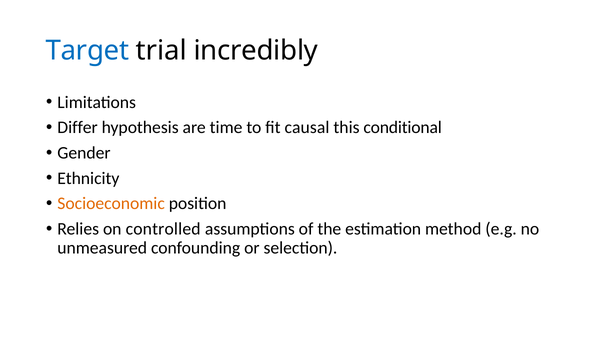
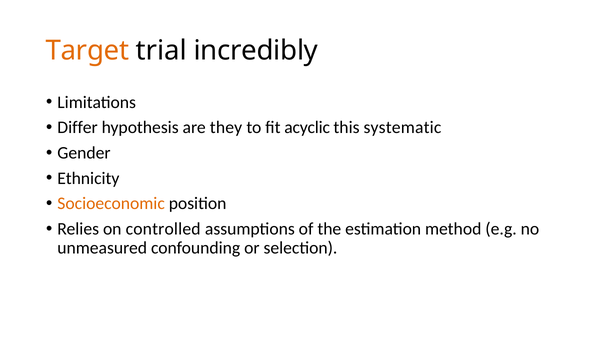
Target colour: blue -> orange (87, 51)
time: time -> they (226, 127)
causal: causal -> acyclic (307, 127)
conditional: conditional -> systematic (402, 127)
